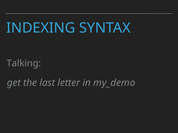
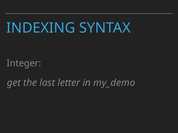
Talking: Talking -> Integer (24, 64)
